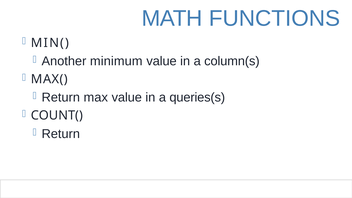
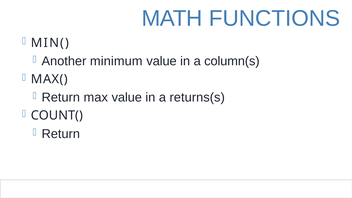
queries(s: queries(s -> returns(s (197, 98)
